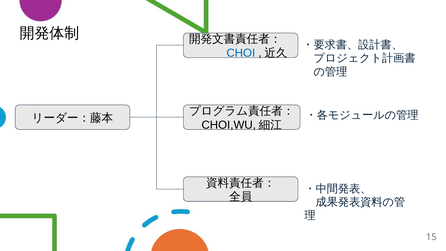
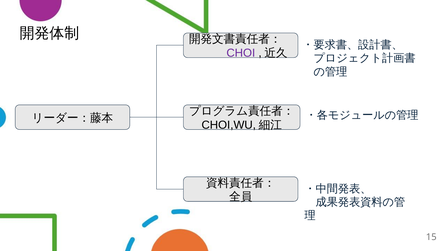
CHOI colour: blue -> purple (241, 53)
